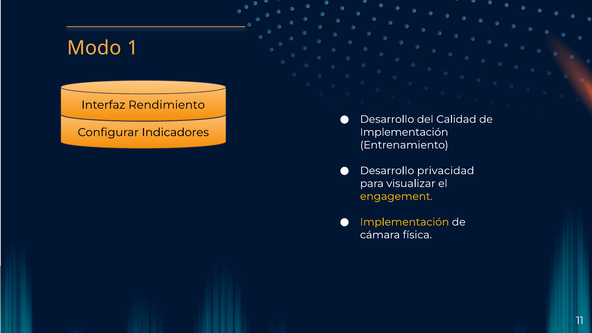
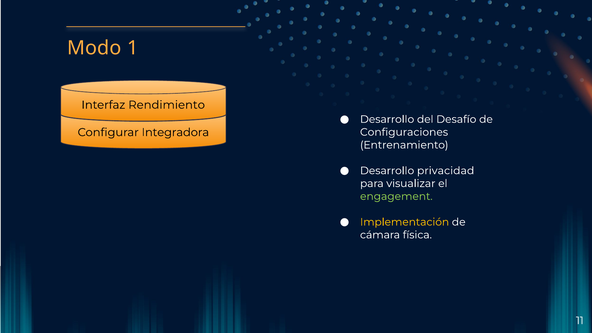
Calidad: Calidad -> Desafío (456, 119)
Indicadores: Indicadores -> Integradora (175, 132)
Implementación: Implementación -> Configuraciones (404, 132)
engagement colour: yellow -> light green (396, 196)
